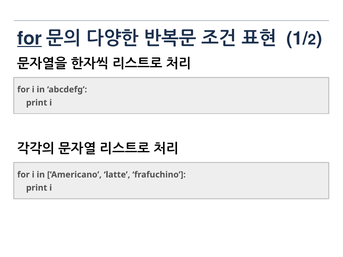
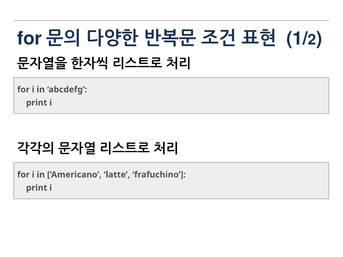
for underline: present -> none (30, 39)
